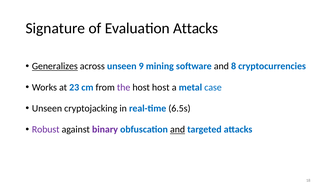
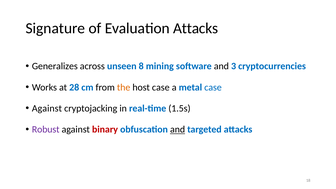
Generalizes underline: present -> none (55, 66)
9: 9 -> 8 (141, 66)
8: 8 -> 3 (234, 66)
23: 23 -> 28 (74, 87)
the colour: purple -> orange (124, 87)
host host: host -> case (161, 87)
Unseen: Unseen -> Against (47, 108)
6.5s: 6.5s -> 1.5s (179, 108)
binary colour: purple -> red (105, 129)
